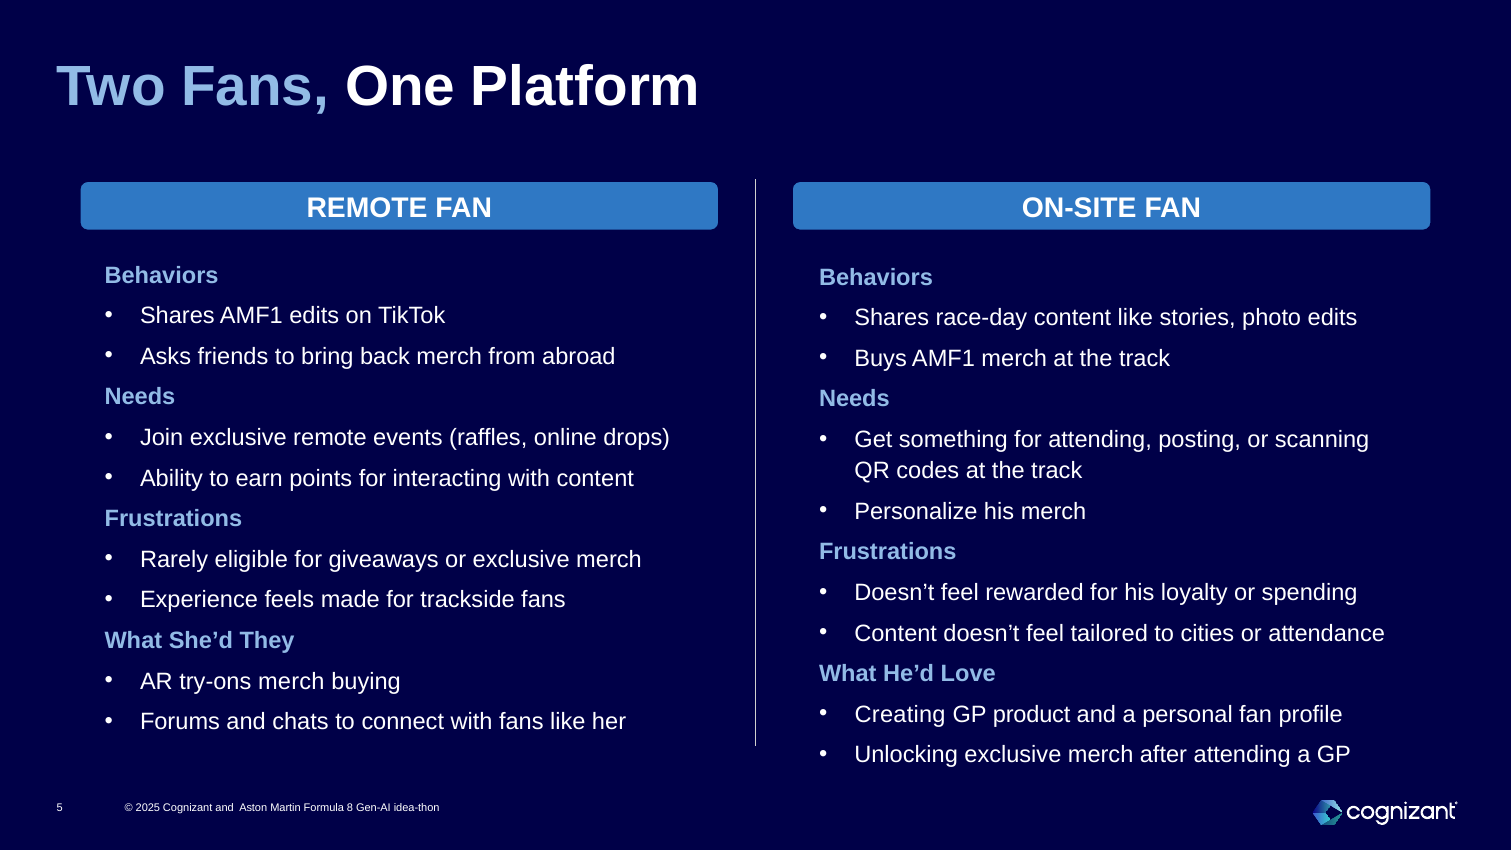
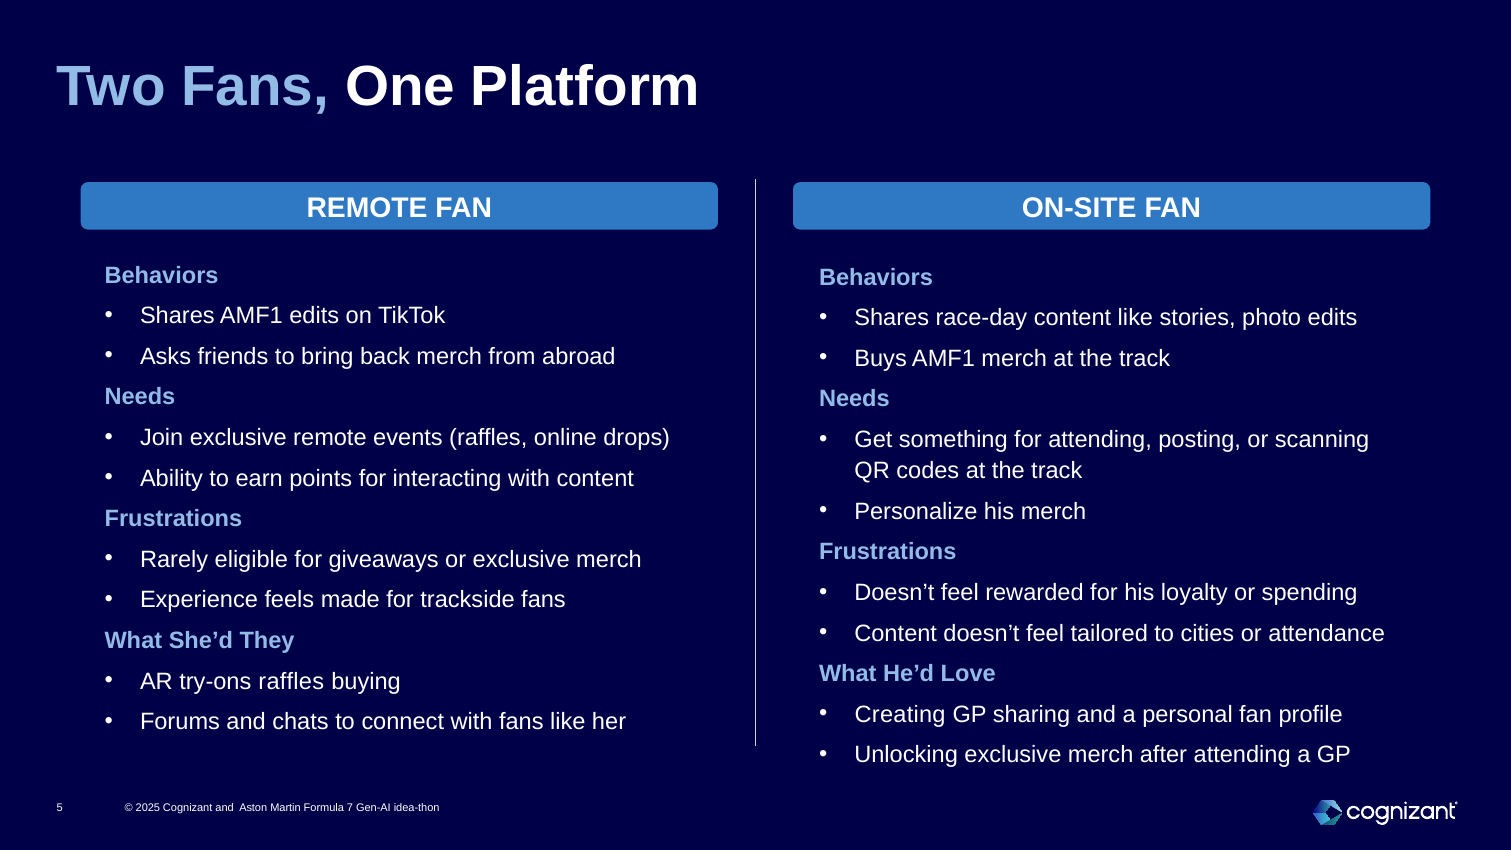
try-ons merch: merch -> raffles (291, 681)
product: product -> sharing (1032, 714)
8: 8 -> 7 (350, 808)
